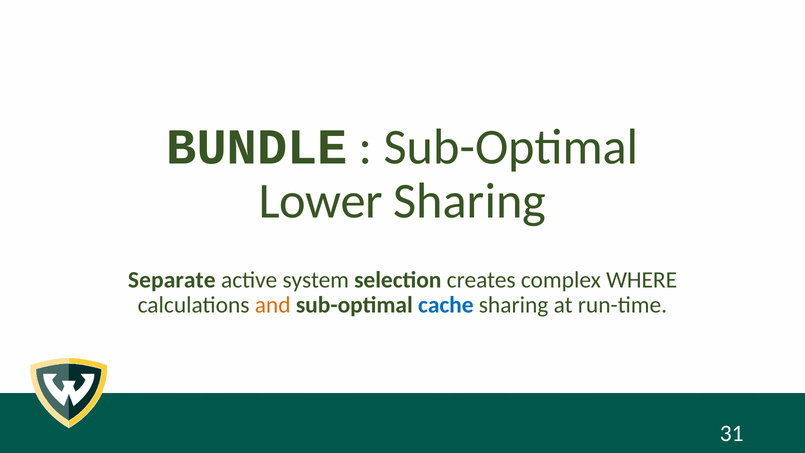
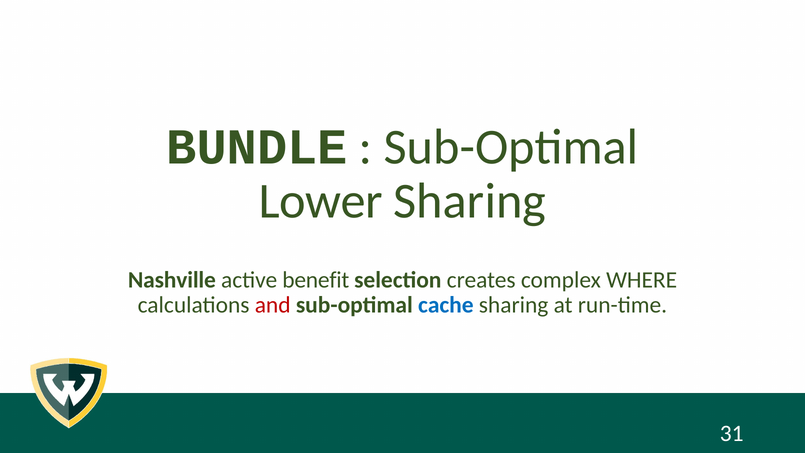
Separate: Separate -> Nashville (172, 280)
system: system -> benefit (316, 280)
and colour: orange -> red (273, 305)
